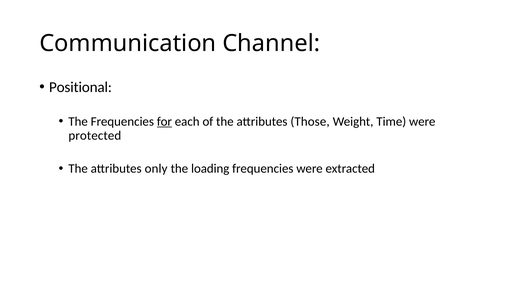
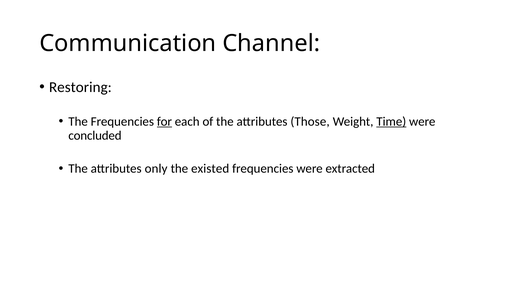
Positional: Positional -> Restoring (80, 87)
Time underline: none -> present (391, 122)
protected: protected -> concluded (95, 136)
loading: loading -> existed (210, 169)
